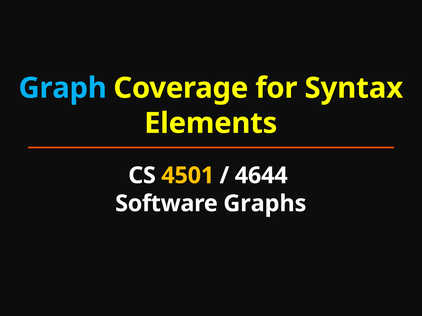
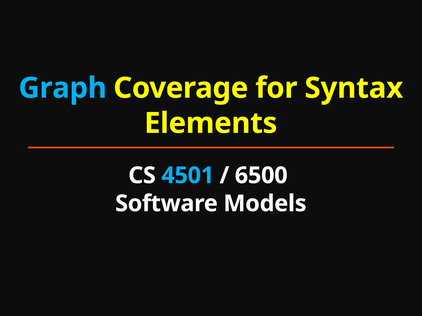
4501 colour: yellow -> light blue (188, 176)
4644: 4644 -> 6500 (261, 176)
Graphs: Graphs -> Models (265, 204)
